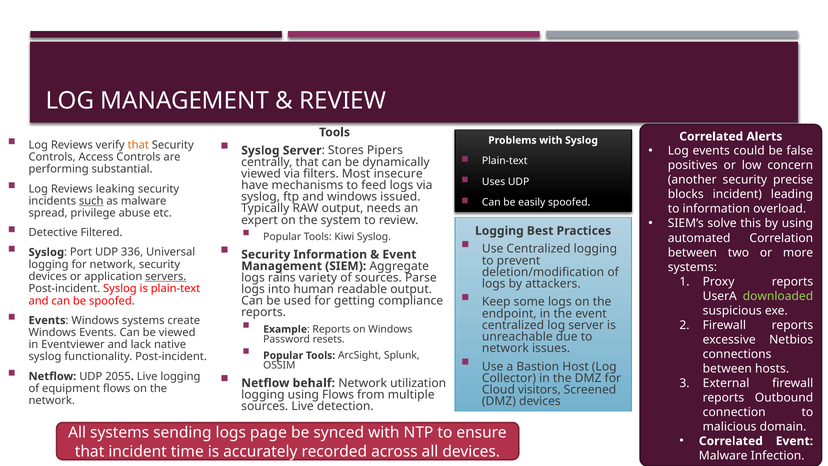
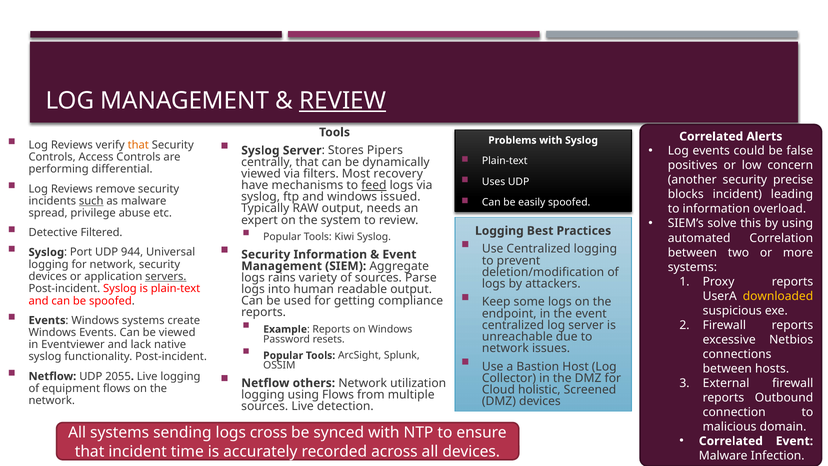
REVIEW underline: none -> present (343, 101)
substantial: substantial -> differential (122, 169)
insecure: insecure -> recovery (398, 174)
feed underline: none -> present (374, 185)
leaking: leaking -> remove (115, 189)
336: 336 -> 944 (132, 252)
downloaded colour: light green -> yellow (778, 296)
behalf: behalf -> others (314, 383)
visitors: visitors -> holistic (539, 390)
page: page -> cross (269, 433)
